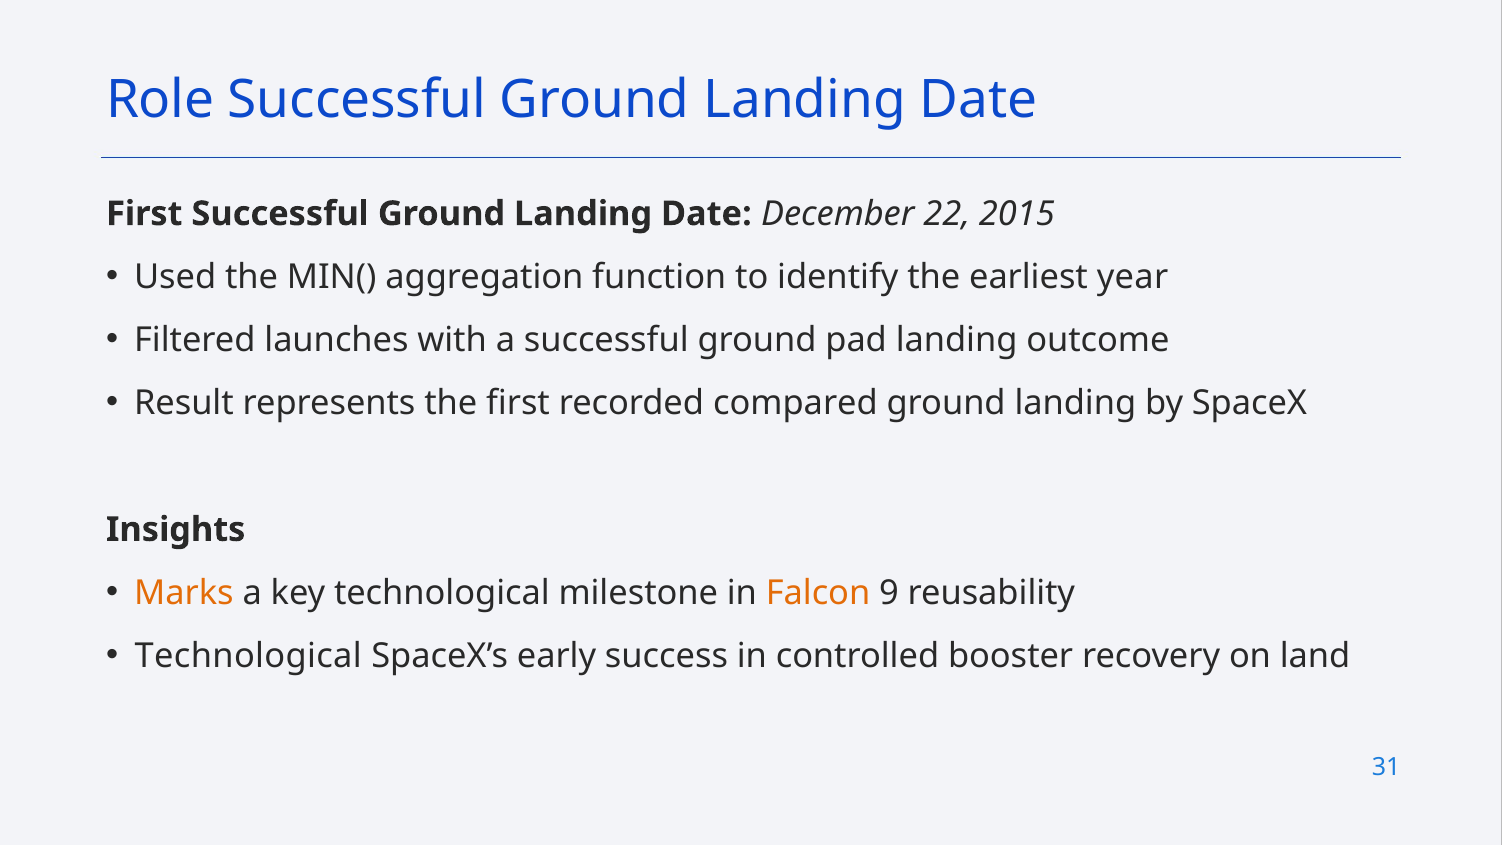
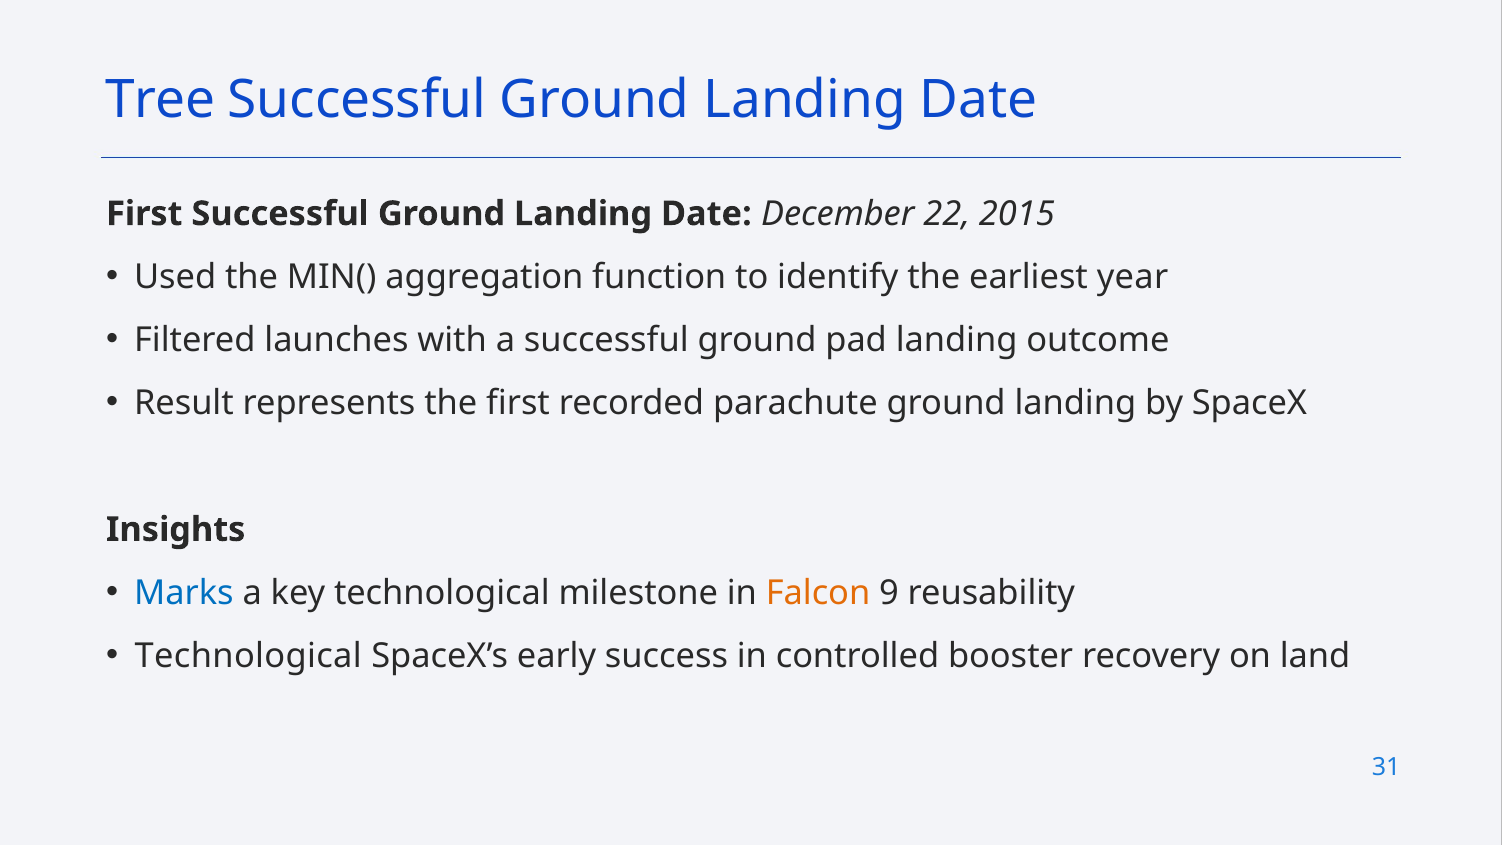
Role: Role -> Tree (160, 100)
compared: compared -> parachute (795, 403)
Marks colour: orange -> blue (184, 593)
